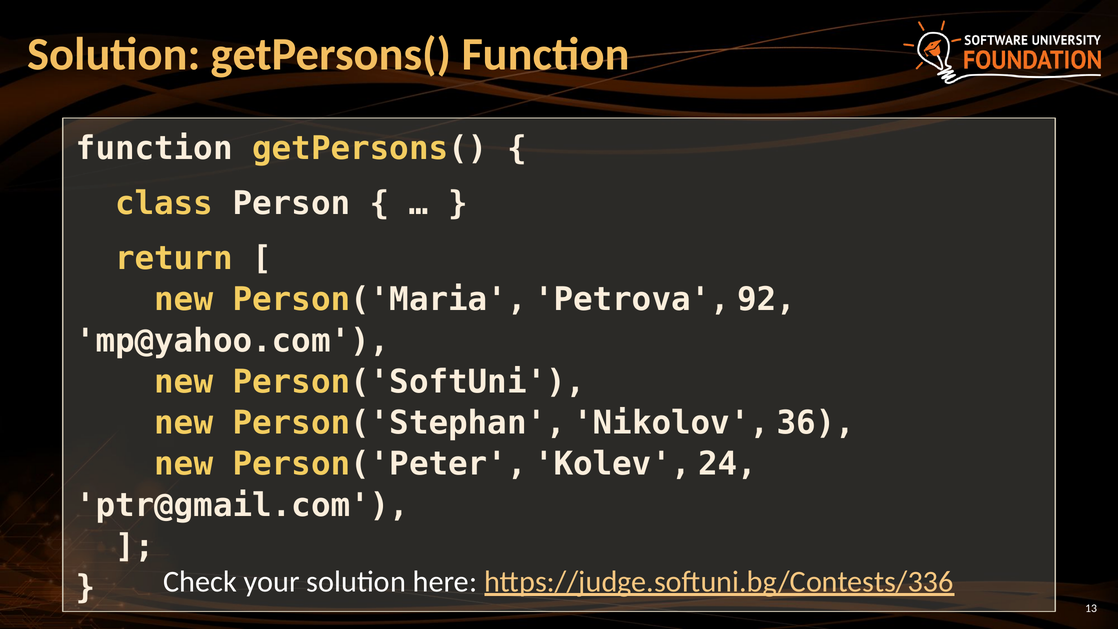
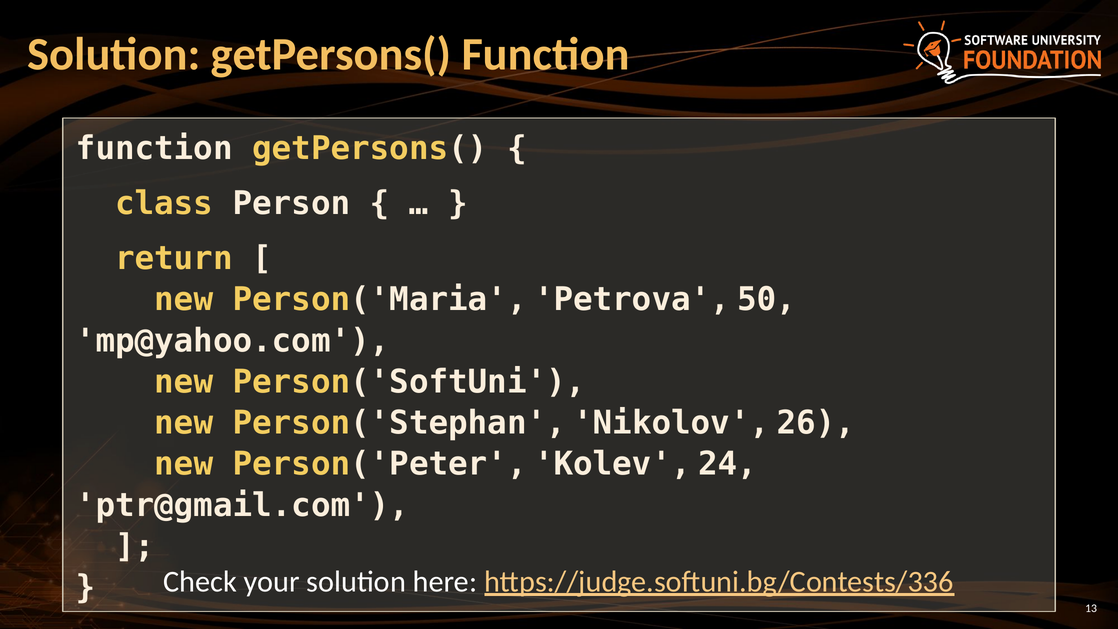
92: 92 -> 50 (767, 300)
36: 36 -> 26 (816, 423)
